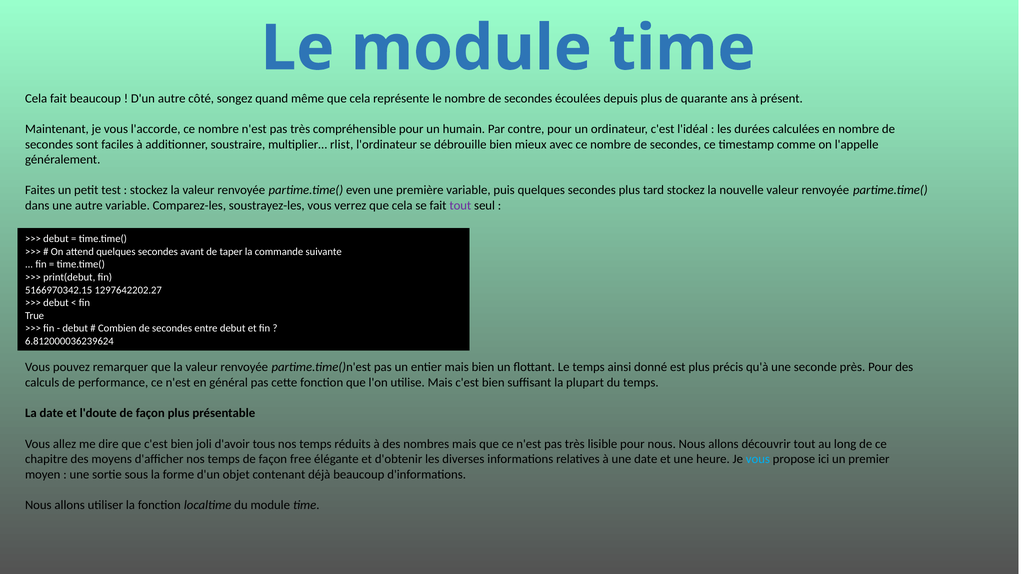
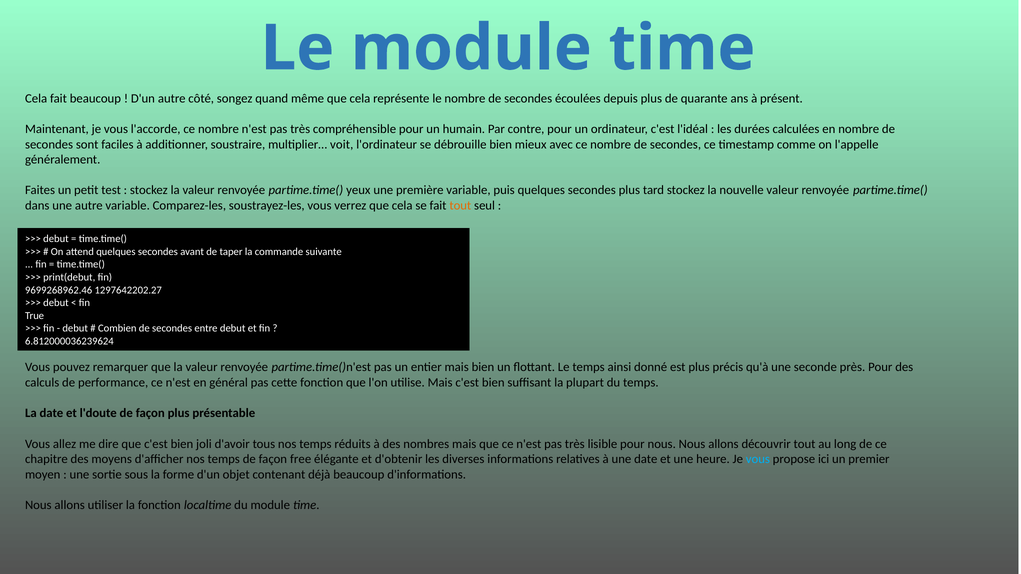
rlist: rlist -> voit (342, 144)
even: even -> yeux (358, 190)
tout colour: purple -> orange (460, 206)
5166970342.15: 5166970342.15 -> 9699268962.46 (59, 290)
